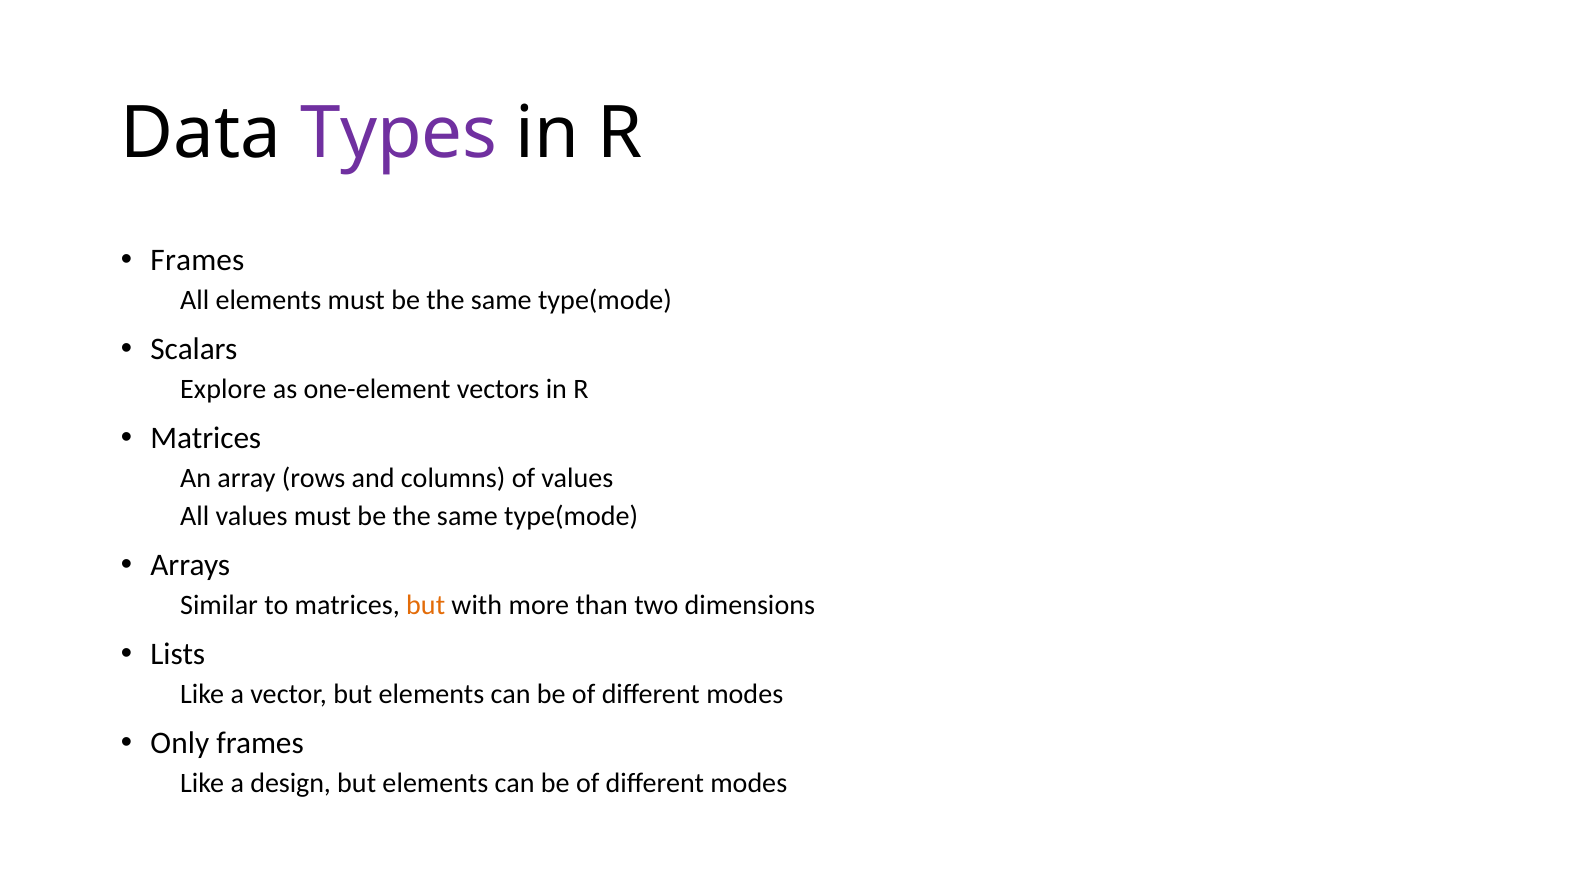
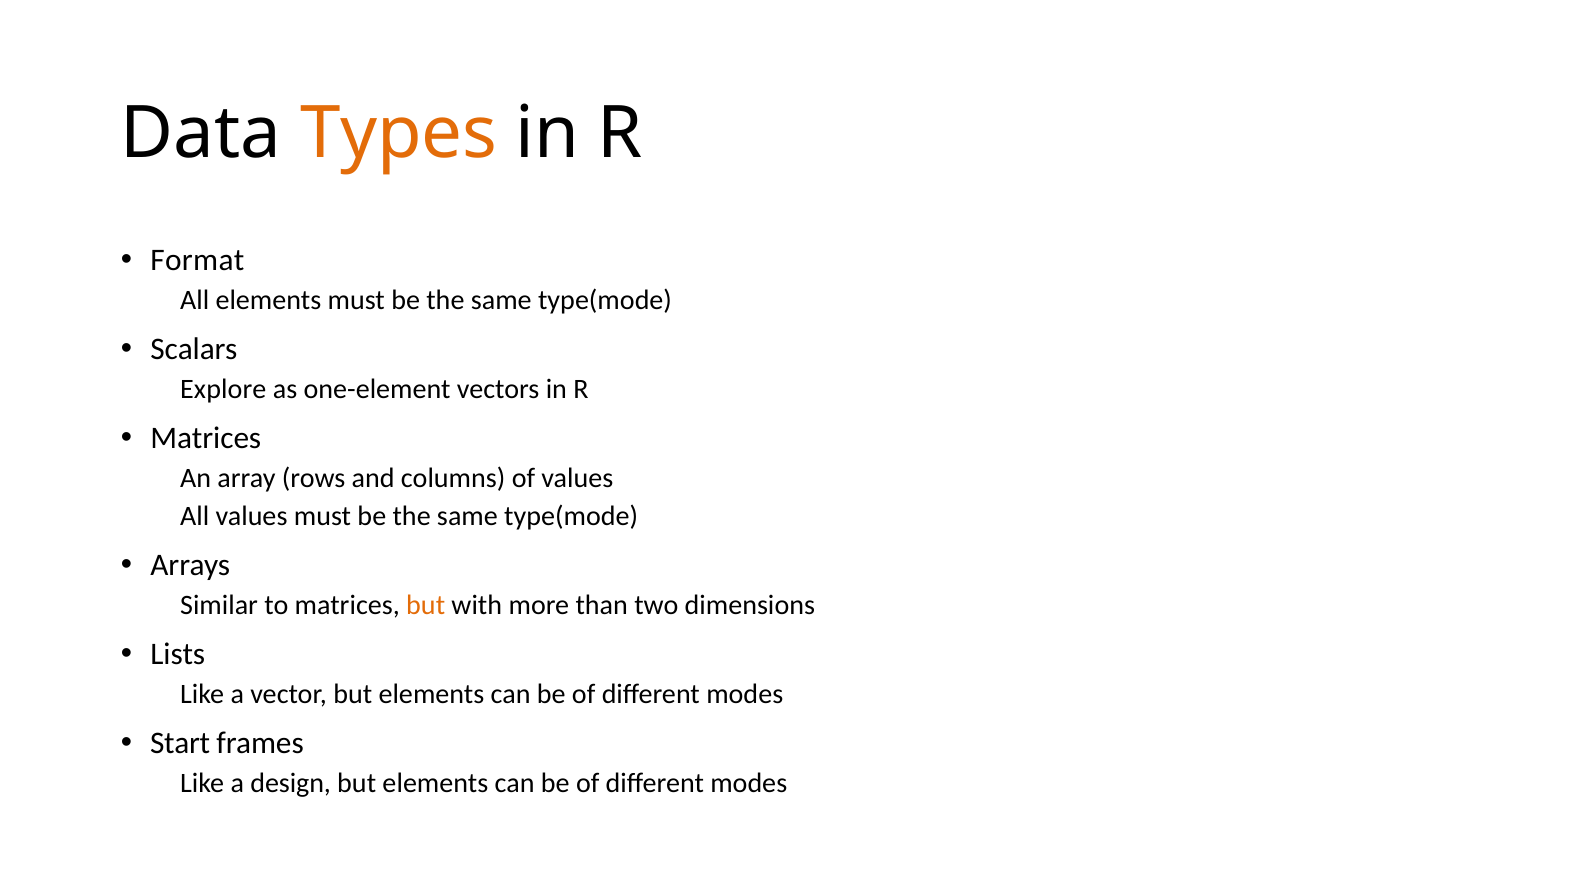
Types colour: purple -> orange (399, 133)
Frames: Frames -> Format (197, 260)
Only: Only -> Start (180, 743)
